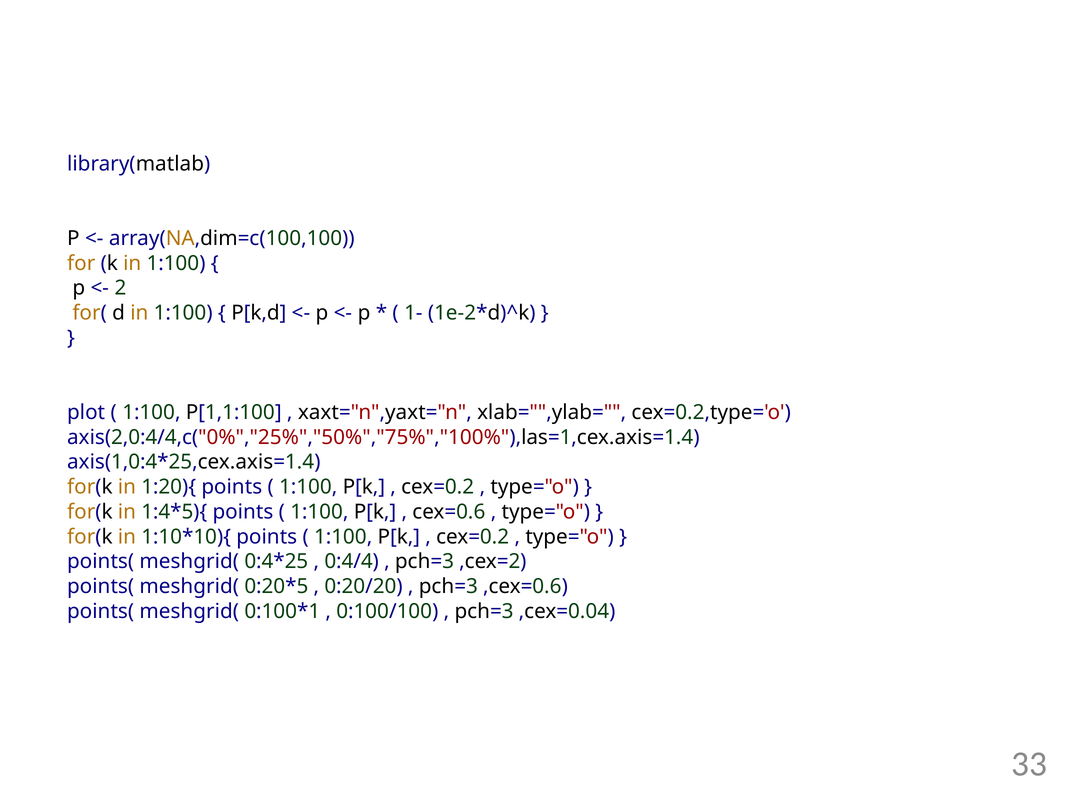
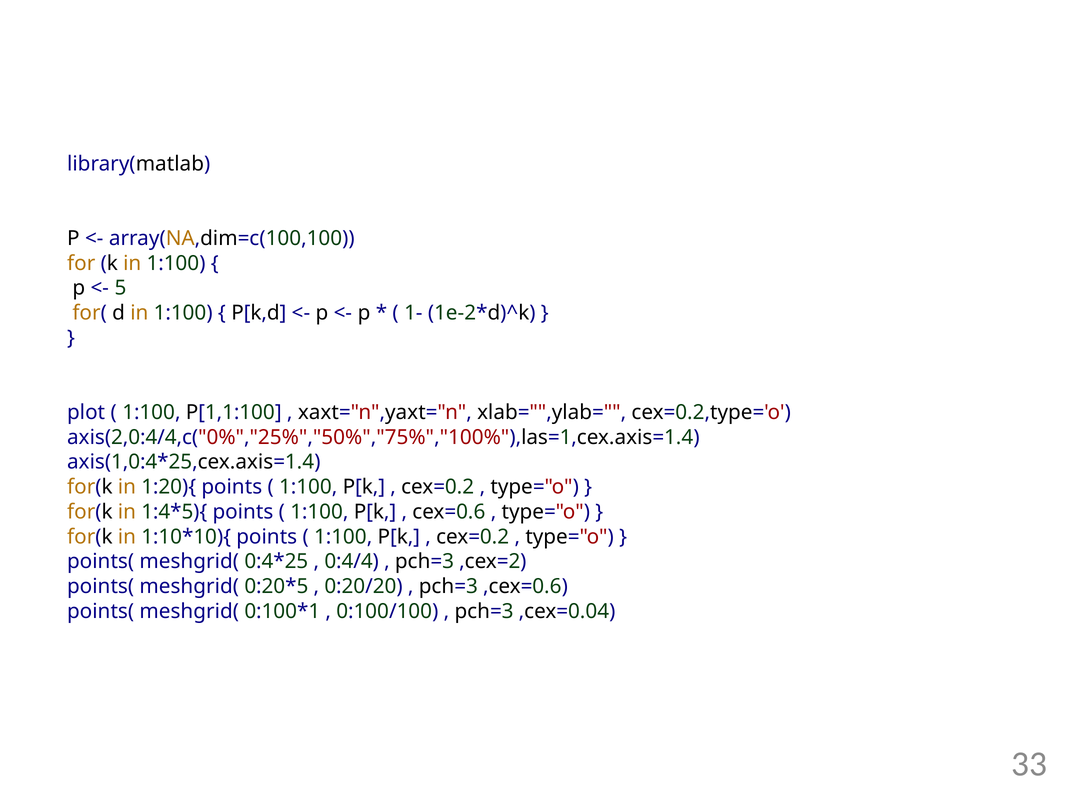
2: 2 -> 5 (120, 288)
